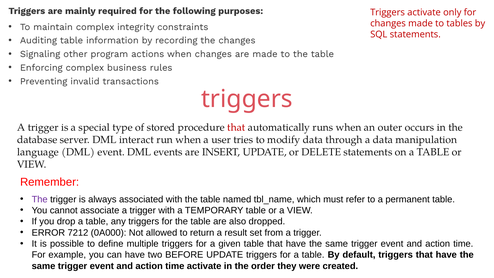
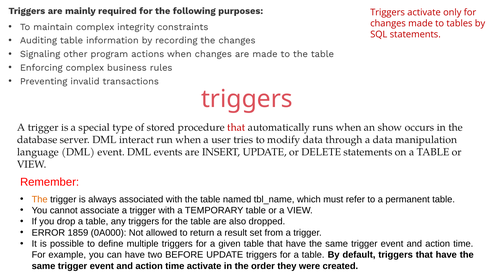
outer: outer -> show (390, 127)
The colour: purple -> orange (40, 199)
7212: 7212 -> 1859 (78, 233)
